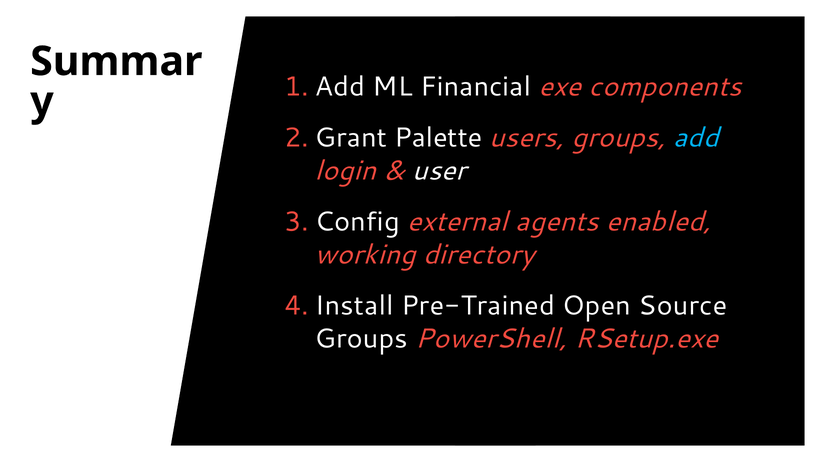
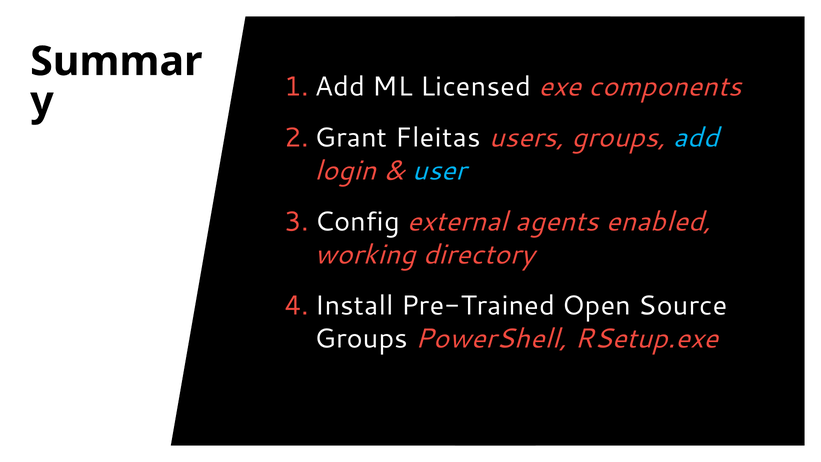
Financial: Financial -> Licensed (476, 87)
Palette: Palette -> Fleitas (438, 138)
user colour: white -> light blue (439, 171)
